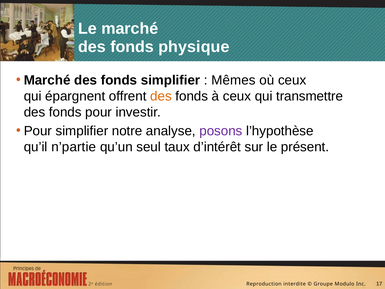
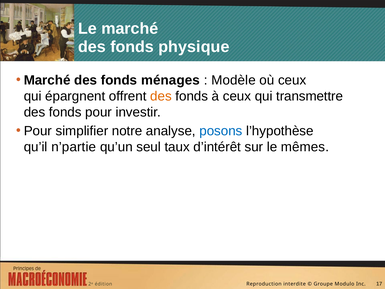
fonds simplifier: simplifier -> ménages (170, 80)
Mêmes: Mêmes -> Modèle (233, 80)
posons colour: purple -> blue (221, 131)
présent: présent -> mêmes (305, 147)
